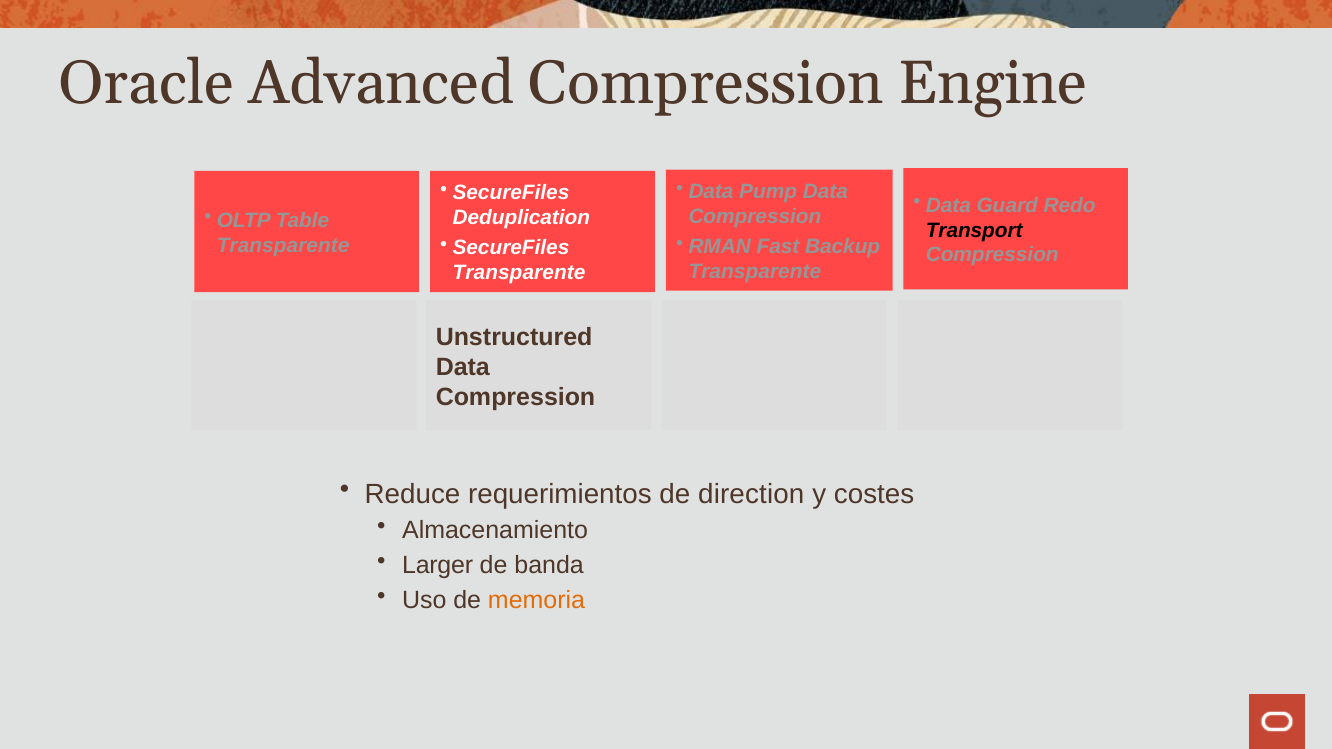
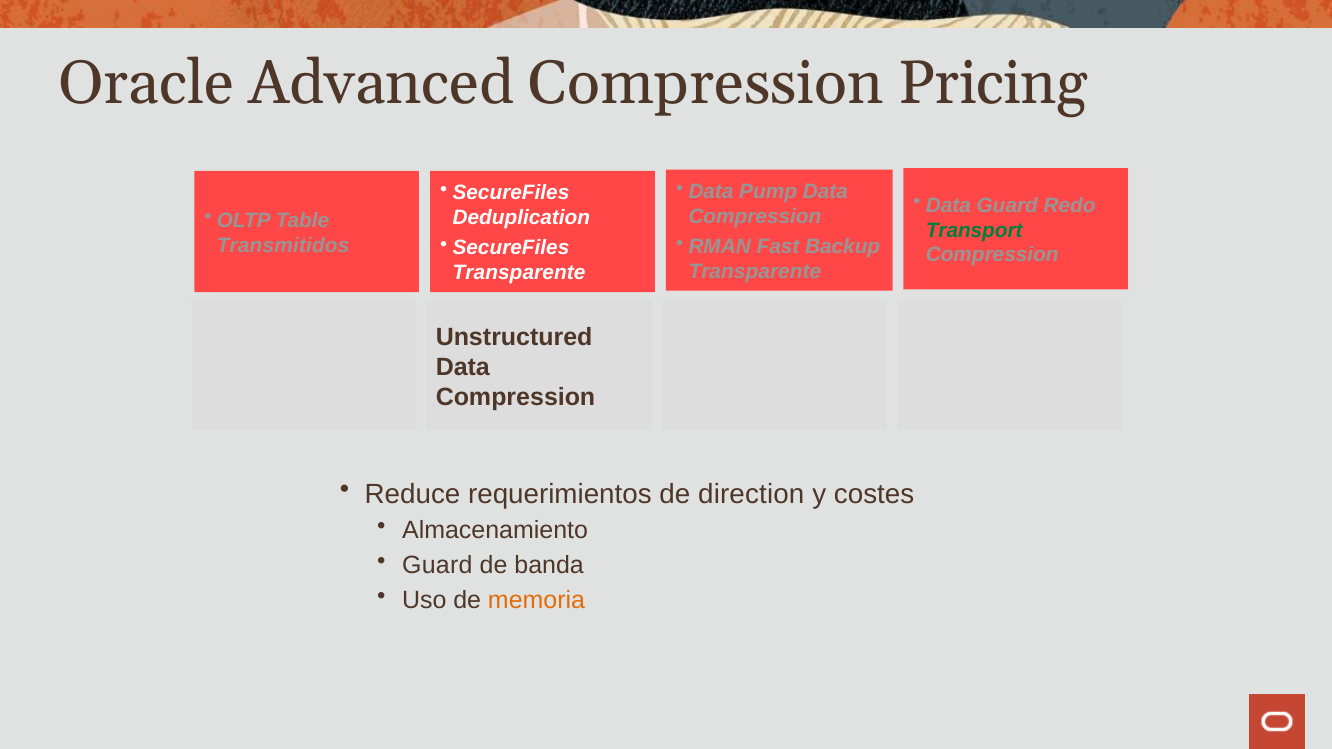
Engine: Engine -> Pricing (993, 83)
Transport colour: black -> green (974, 230)
Transparente: Transparente -> Transmitidos (283, 246)
Larger: Larger -> Guard (437, 566)
